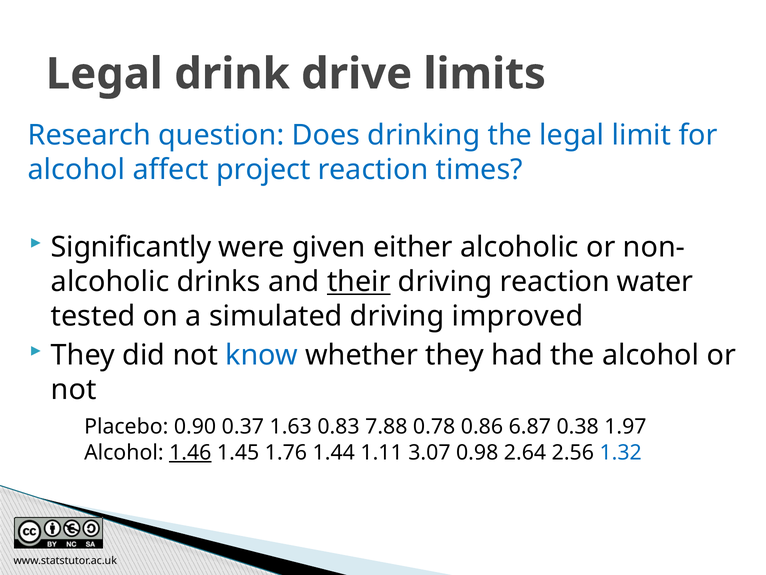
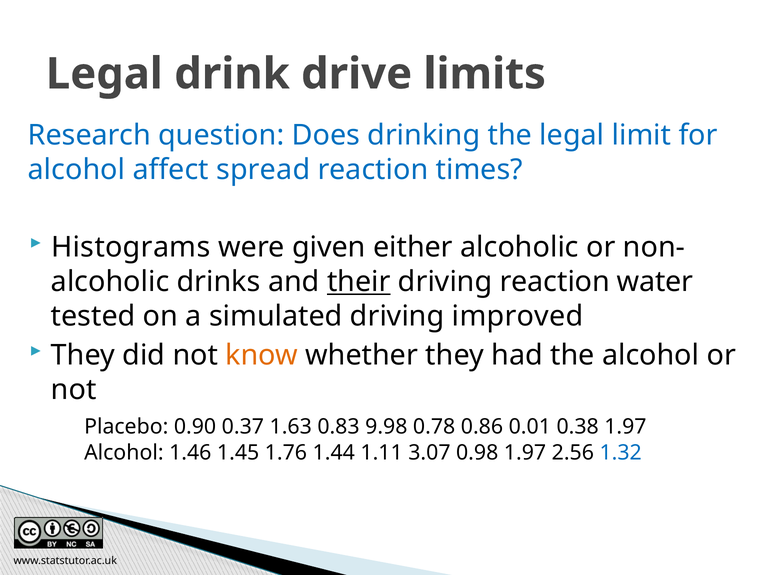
project: project -> spread (263, 170)
Significantly: Significantly -> Histograms (131, 247)
know colour: blue -> orange (262, 355)
7.88: 7.88 -> 9.98 (386, 427)
6.87: 6.87 -> 0.01 (530, 427)
1.46 underline: present -> none (190, 452)
0.98 2.64: 2.64 -> 1.97 (525, 452)
